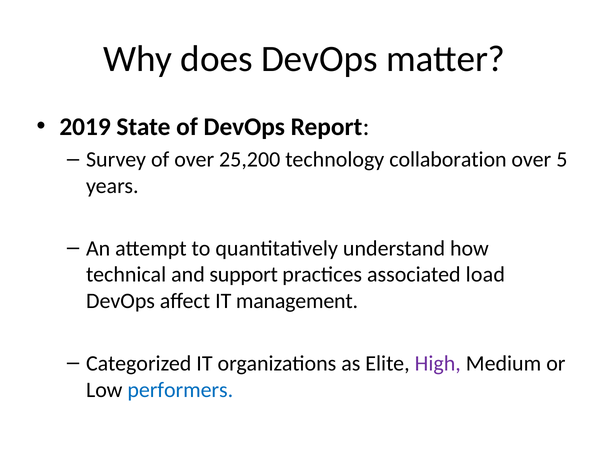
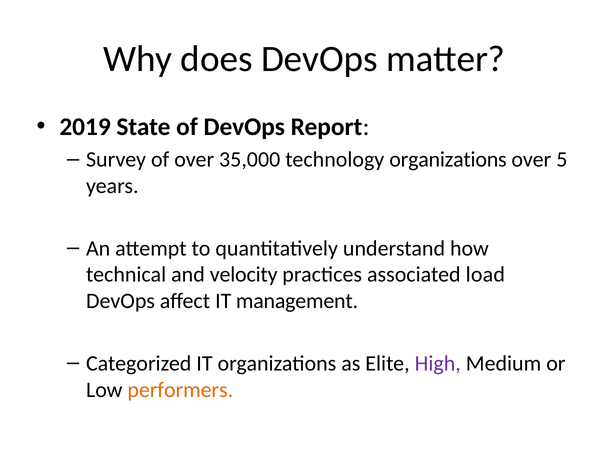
25,200: 25,200 -> 35,000 (250, 160)
technology collaboration: collaboration -> organizations (448, 160)
support: support -> velocity (244, 275)
performers colour: blue -> orange (180, 390)
